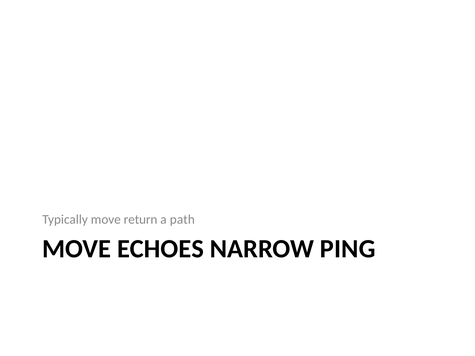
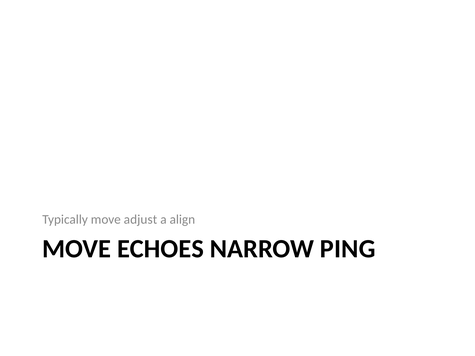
return: return -> adjust (140, 220)
path: path -> align (182, 220)
